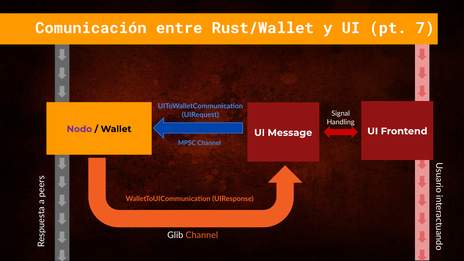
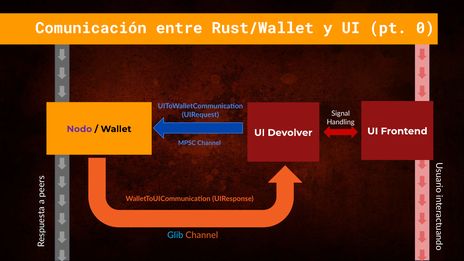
7: 7 -> 0 (425, 28)
Message: Message -> Devolver (290, 133)
Glib colour: white -> light blue (175, 235)
